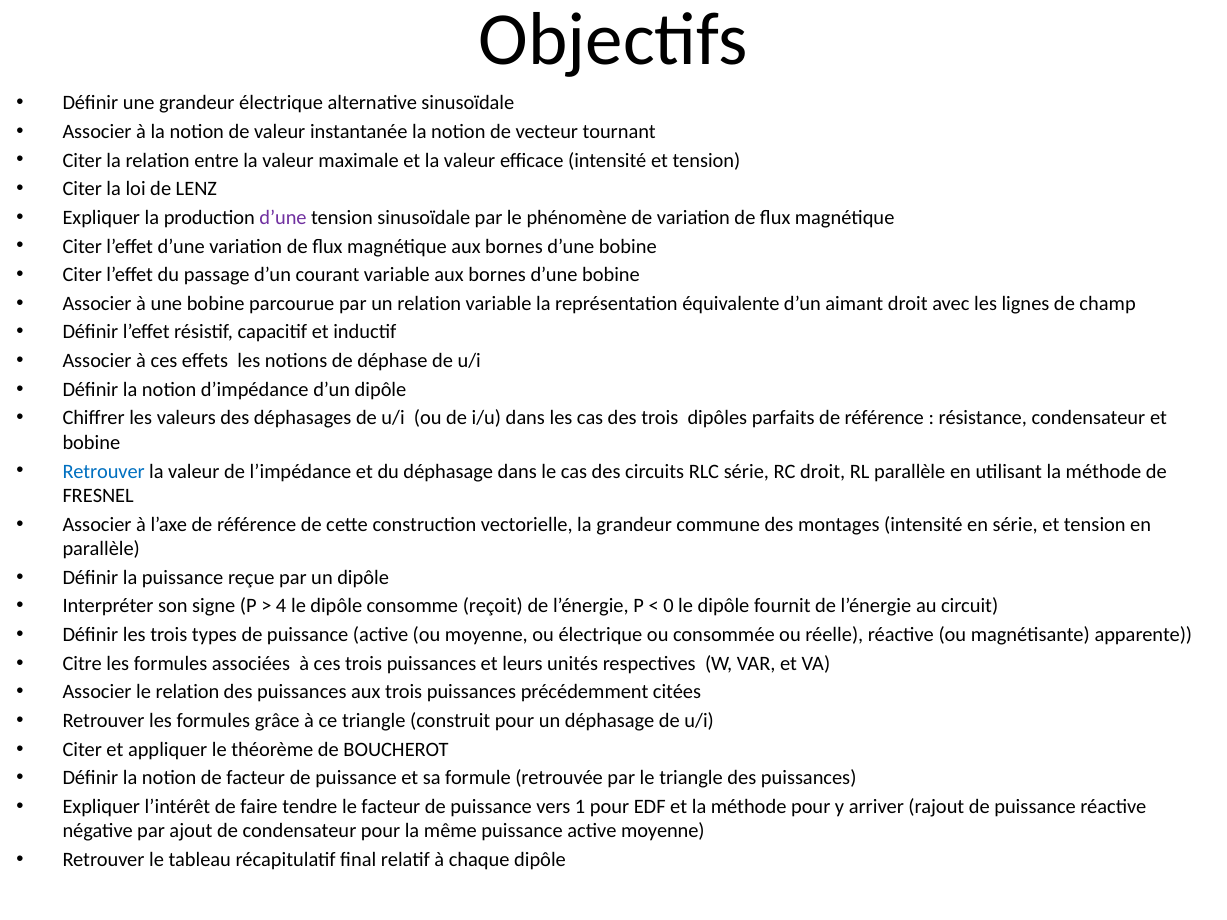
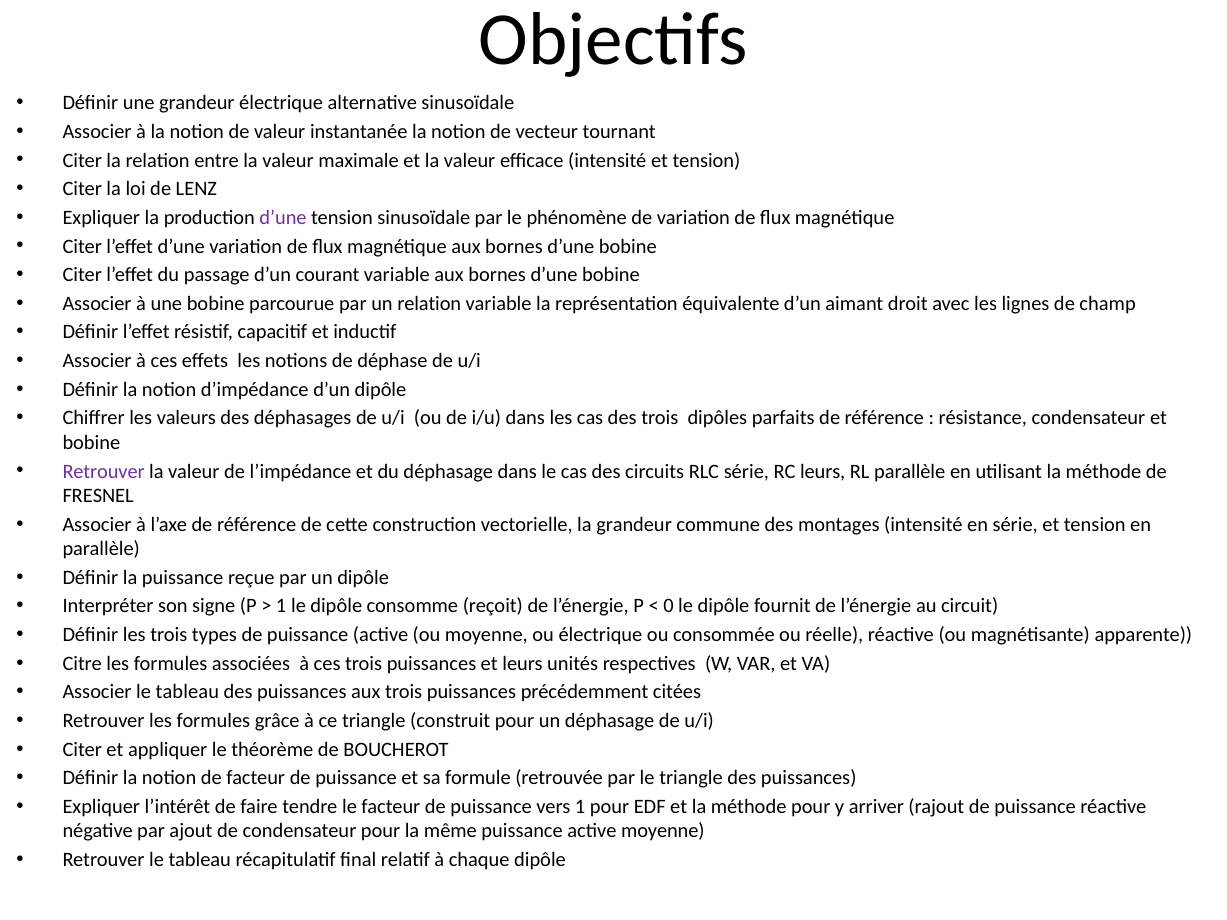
Retrouver colour: blue -> purple (104, 471)
RC droit: droit -> leurs (823, 471)
4: 4 -> 1 (281, 606)
Associer le relation: relation -> tableau (187, 692)
